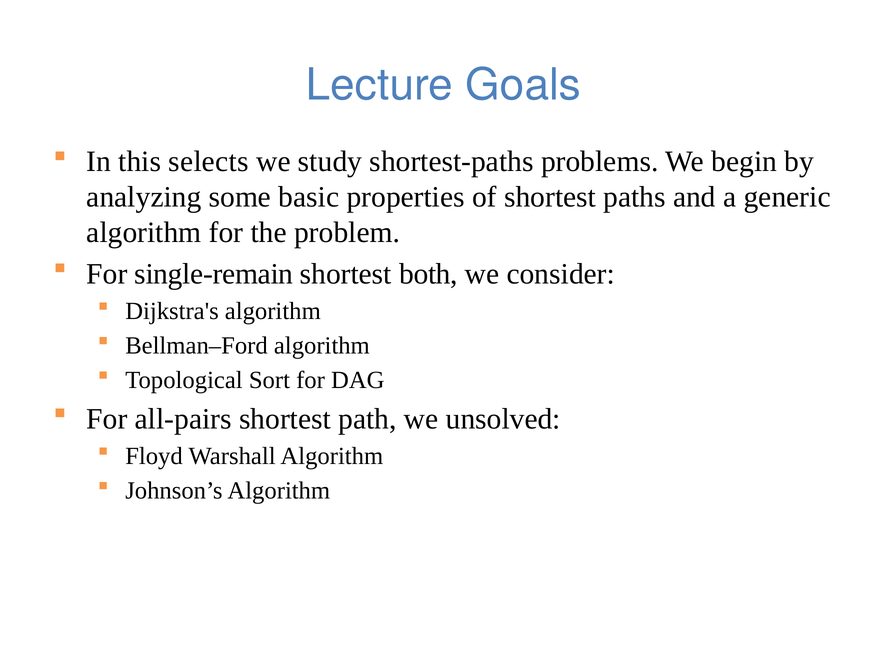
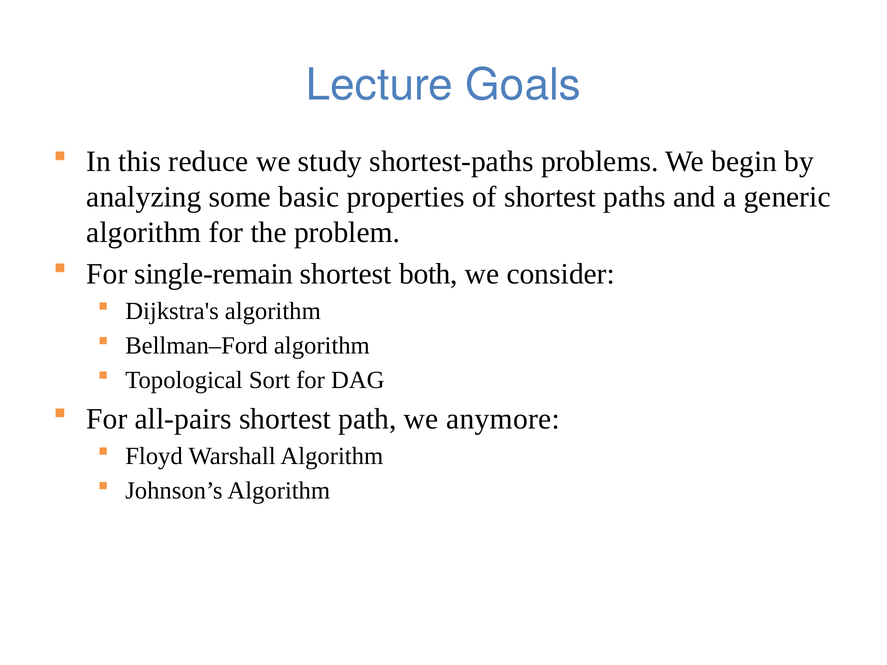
selects: selects -> reduce (209, 162)
unsolved: unsolved -> anymore (503, 419)
